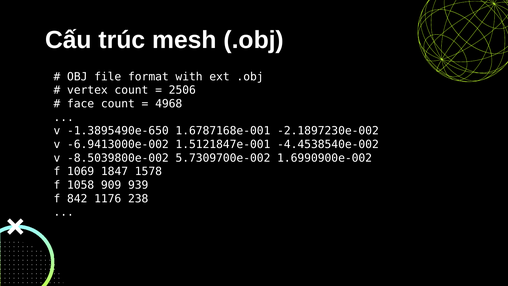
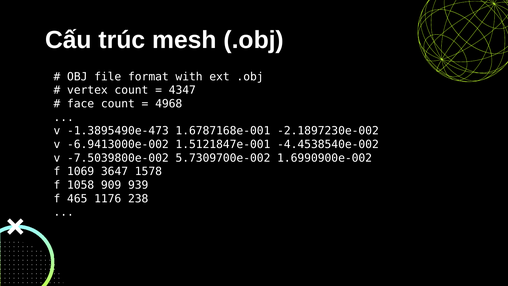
2506: 2506 -> 4347 (182, 90)
-1.3895490e-650: -1.3895490e-650 -> -1.3895490e-473 (118, 131)
-8.5039800e-002: -8.5039800e-002 -> -7.5039800e-002 (118, 158)
1847: 1847 -> 3647 (115, 171)
842: 842 -> 465 (77, 199)
